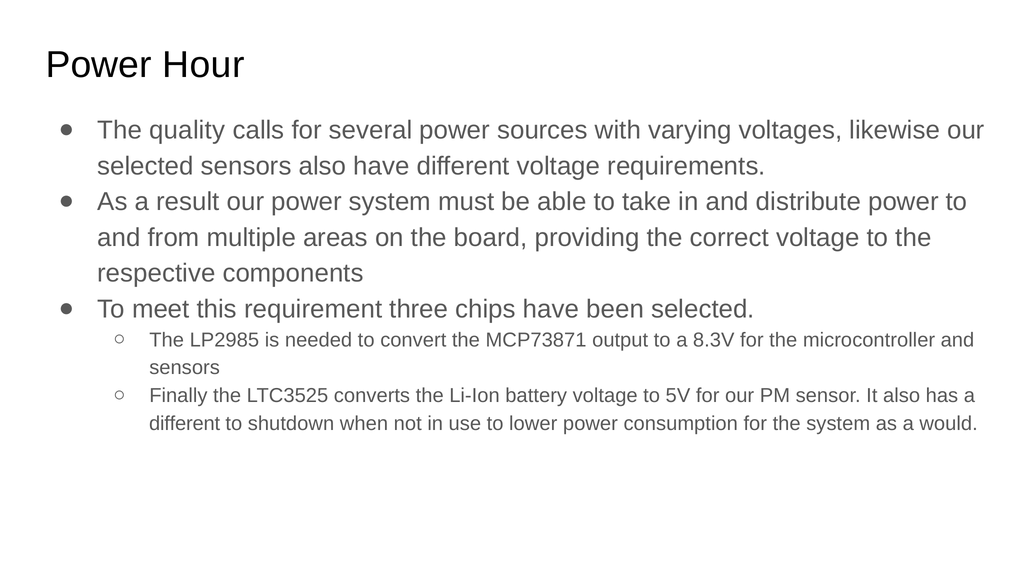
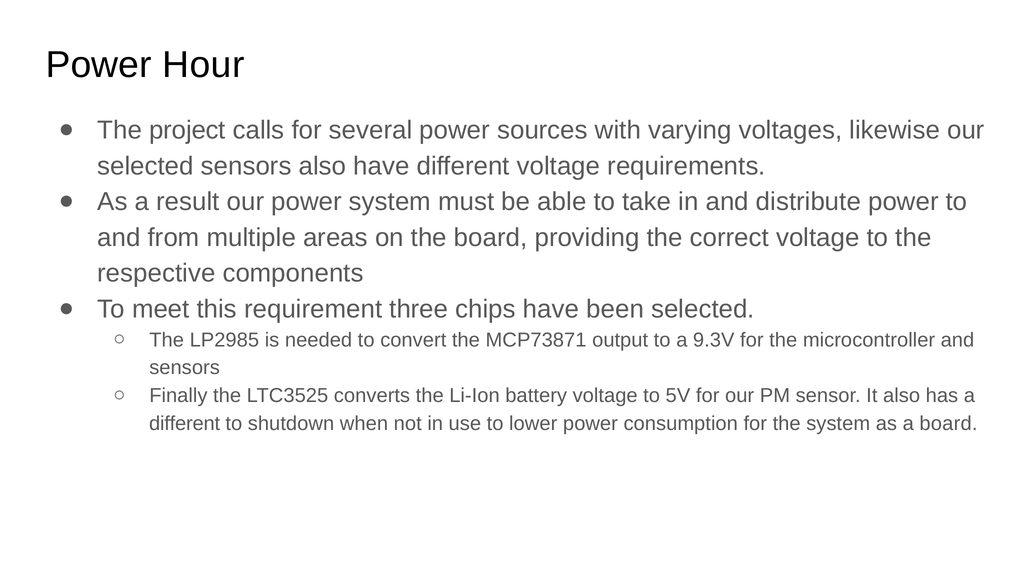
quality: quality -> project (187, 130)
8.3V: 8.3V -> 9.3V (714, 340)
a would: would -> board (948, 423)
